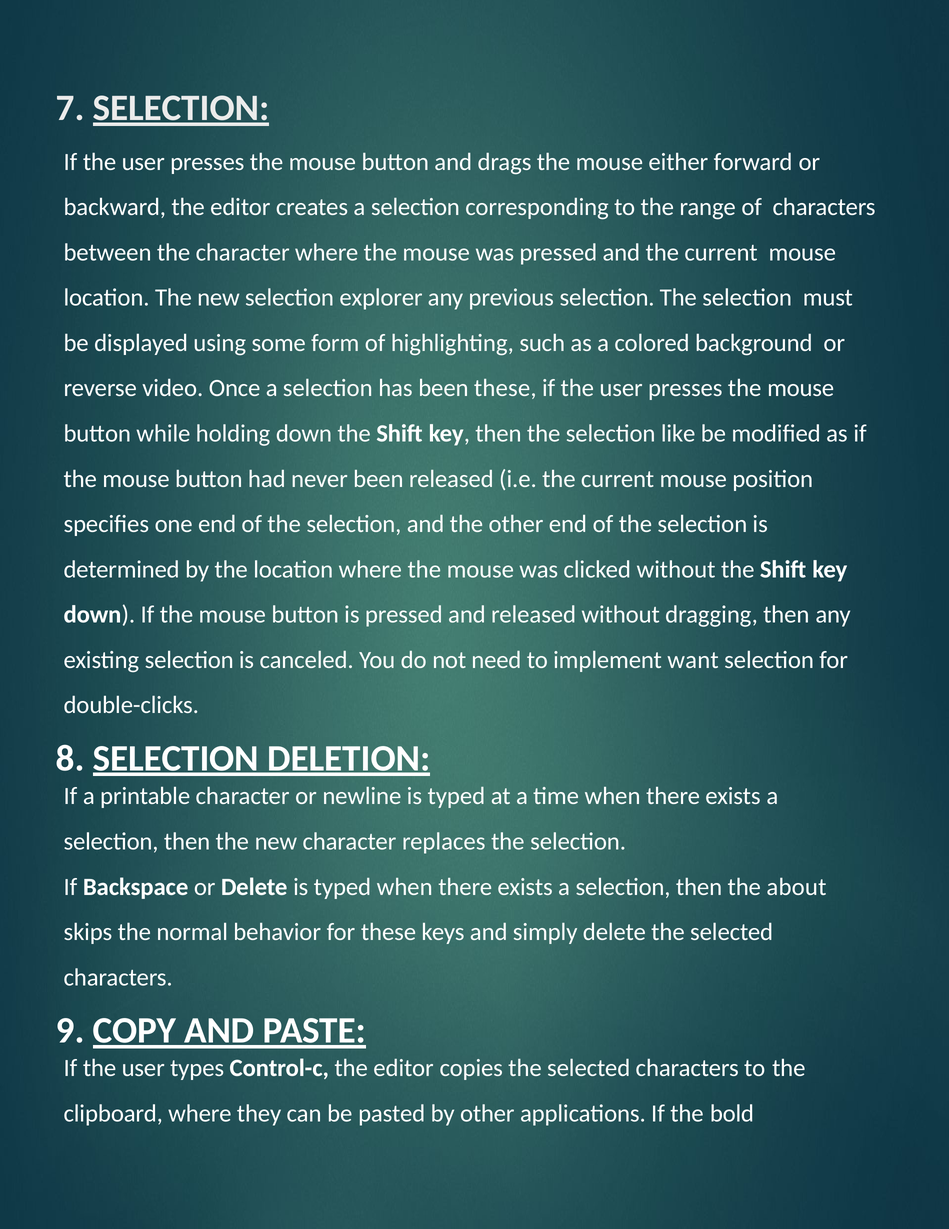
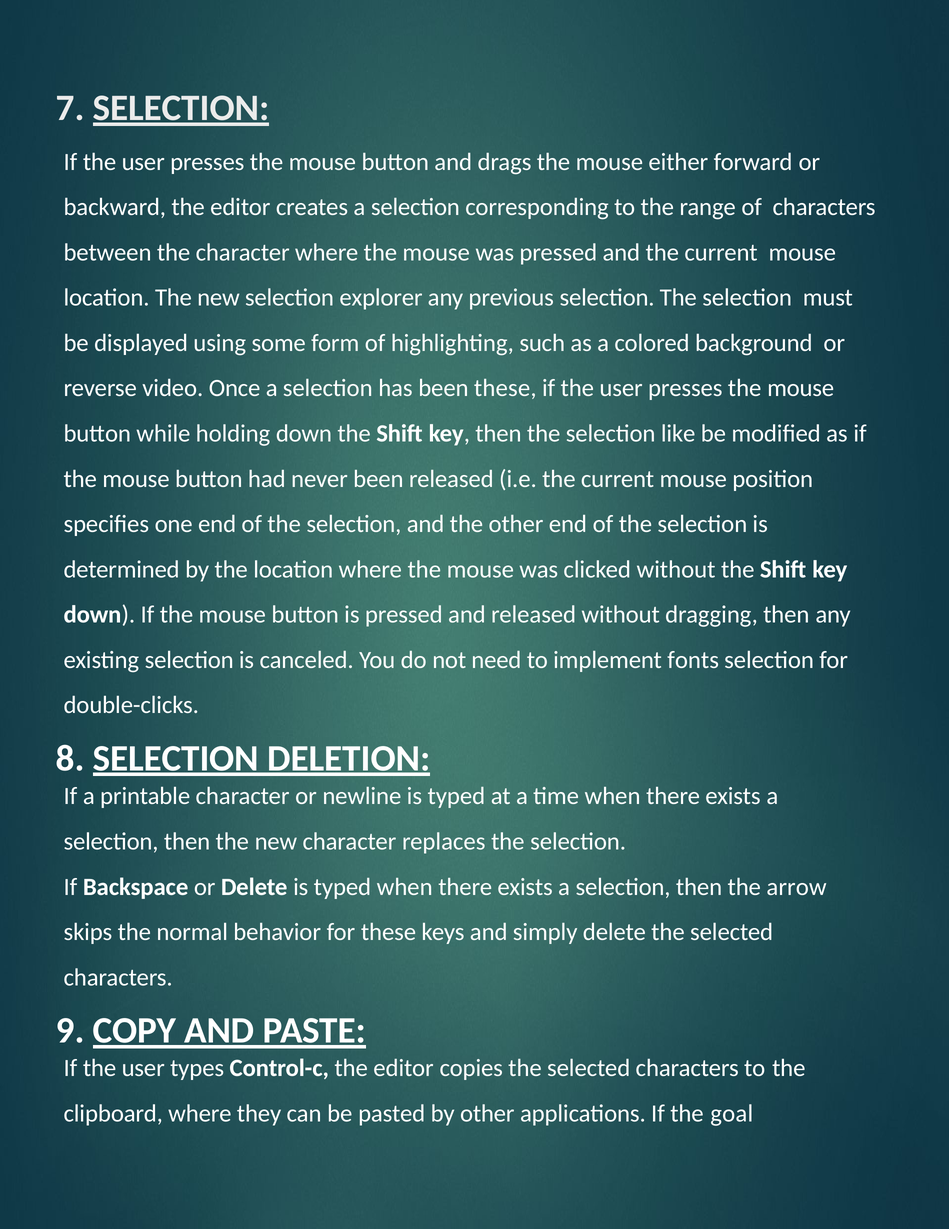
want: want -> fonts (693, 659)
about: about -> arrow (797, 886)
bold: bold -> goal (732, 1113)
